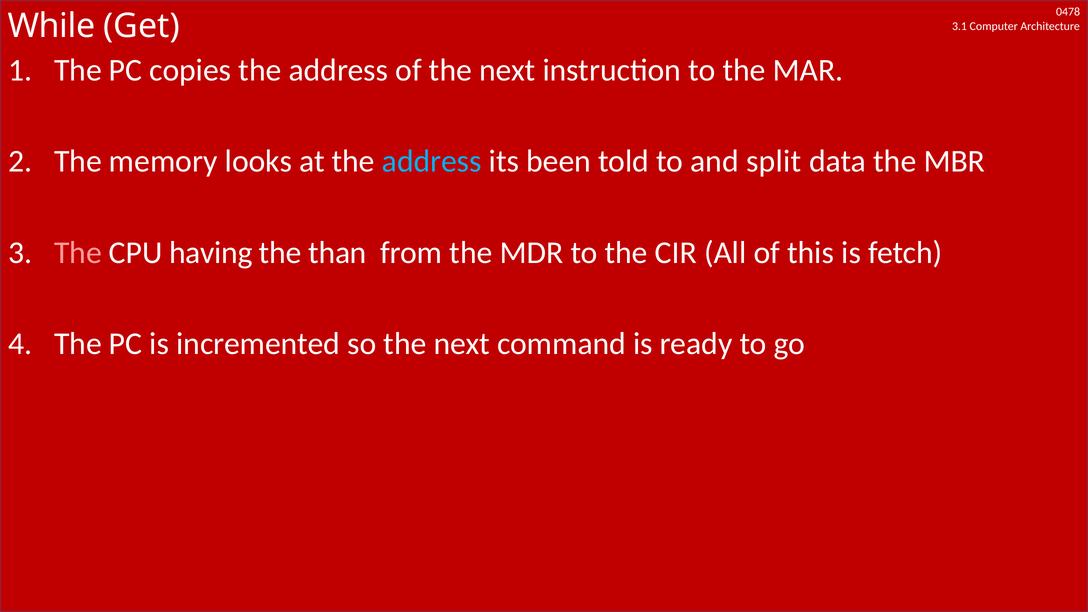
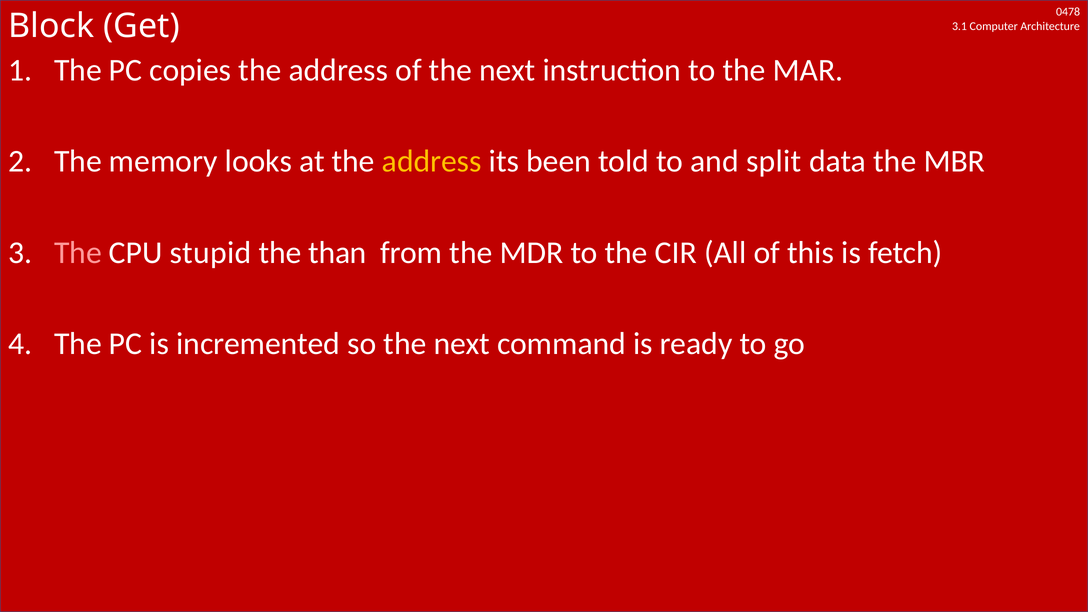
While: While -> Block (51, 26)
address colour: light blue -> yellow (432, 161)
having: having -> stupid (211, 253)
